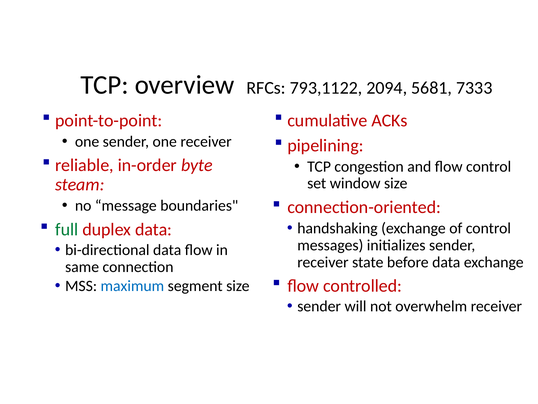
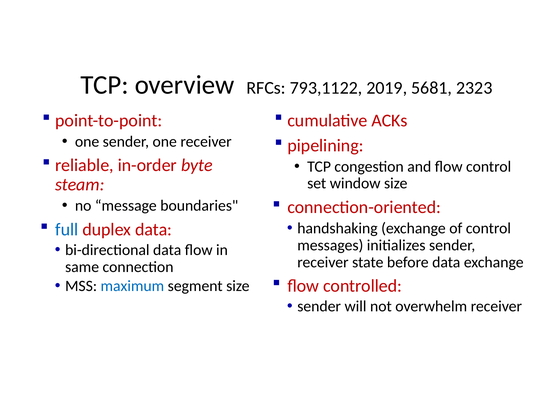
2094: 2094 -> 2019 (387, 88)
7333: 7333 -> 2323 (474, 88)
full colour: green -> blue (67, 229)
